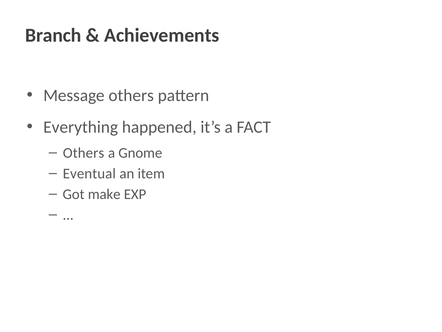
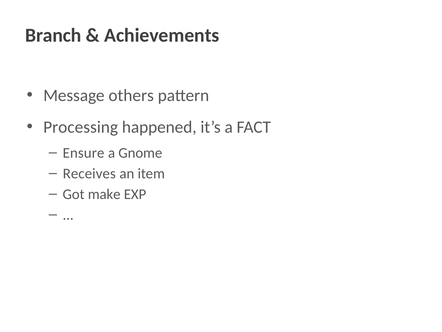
Everything: Everything -> Processing (81, 127)
Others: Others -> Ensure (84, 153)
Eventual: Eventual -> Receives (89, 173)
